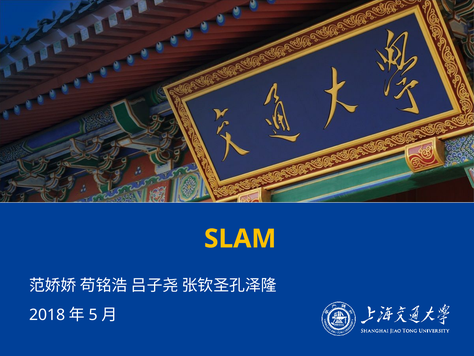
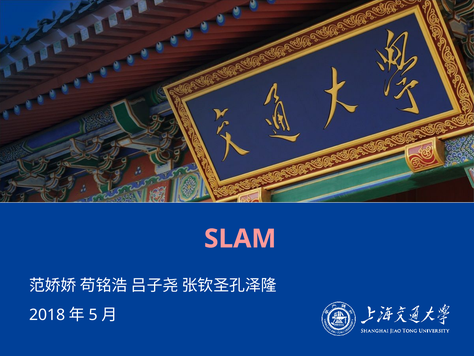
SLAM colour: yellow -> pink (240, 238)
